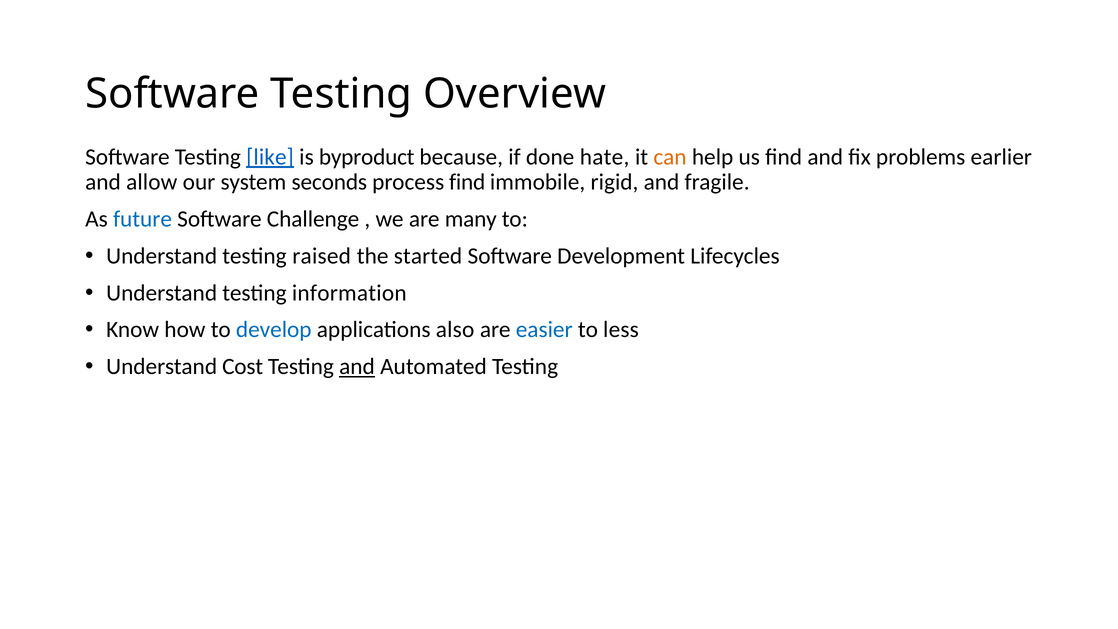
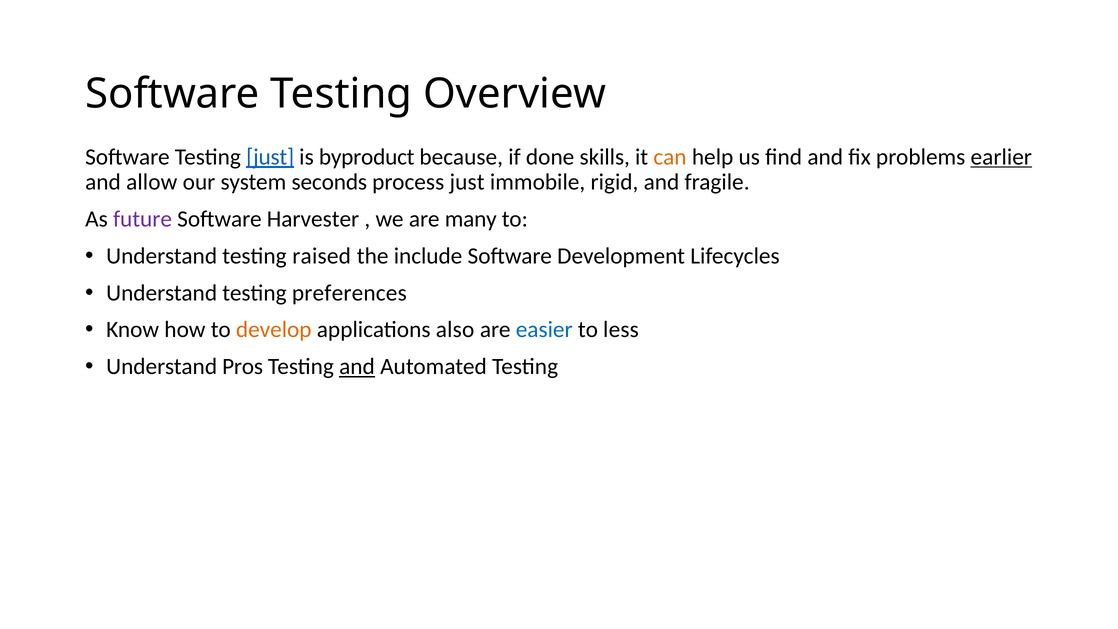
Testing like: like -> just (270, 157)
hate: hate -> skills (605, 157)
earlier underline: none -> present (1001, 157)
process find: find -> just (467, 182)
future colour: blue -> purple (142, 219)
Challenge: Challenge -> Harvester (313, 219)
started: started -> include (428, 256)
information: information -> preferences (349, 293)
develop colour: blue -> orange (274, 330)
Cost: Cost -> Pros (243, 366)
